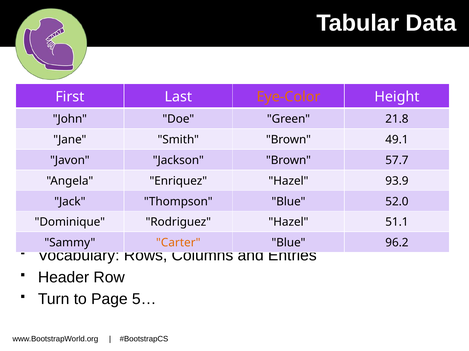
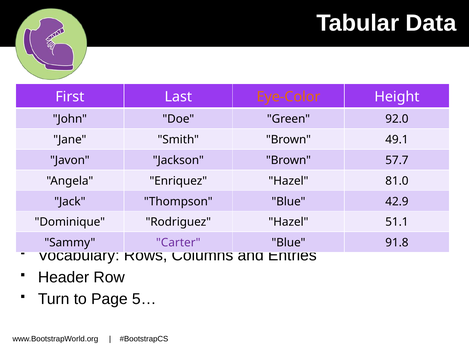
21.8: 21.8 -> 92.0 (397, 119)
93.9: 93.9 -> 81.0 (397, 181)
52.0: 52.0 -> 42.9 (397, 202)
Carter colour: orange -> purple (178, 243)
96.2: 96.2 -> 91.8 (397, 243)
